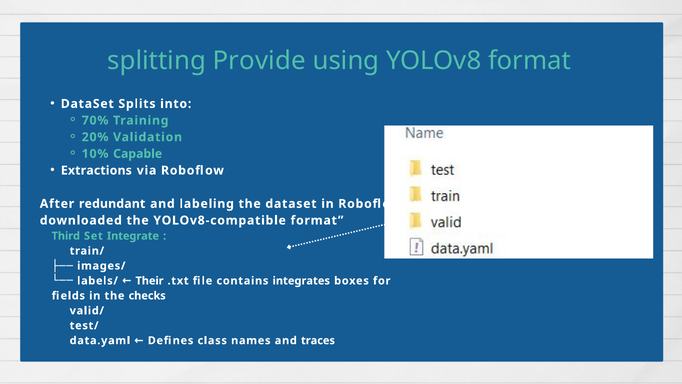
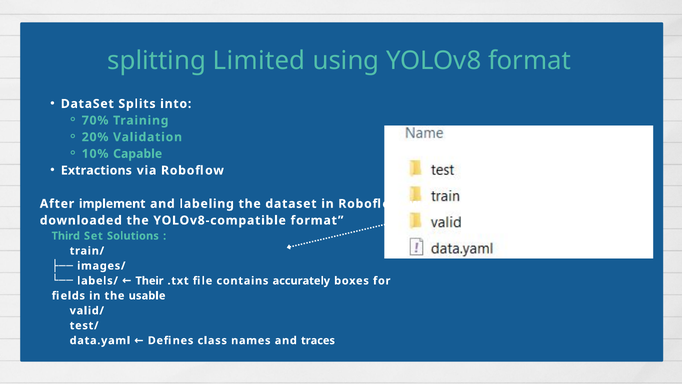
Provide: Provide -> Limited (259, 61)
redundant: redundant -> implement (112, 204)
Integrate: Integrate -> Solutions (133, 236)
integrates: integrates -> accurately (301, 281)
checks: checks -> usable (147, 295)
